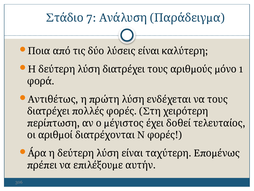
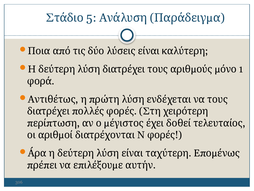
7: 7 -> 5 (91, 18)
